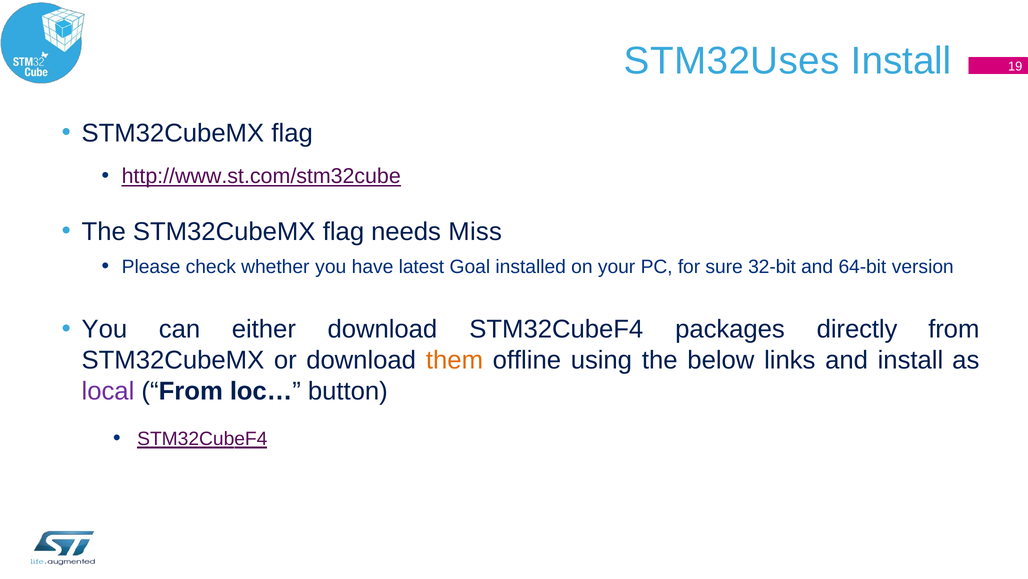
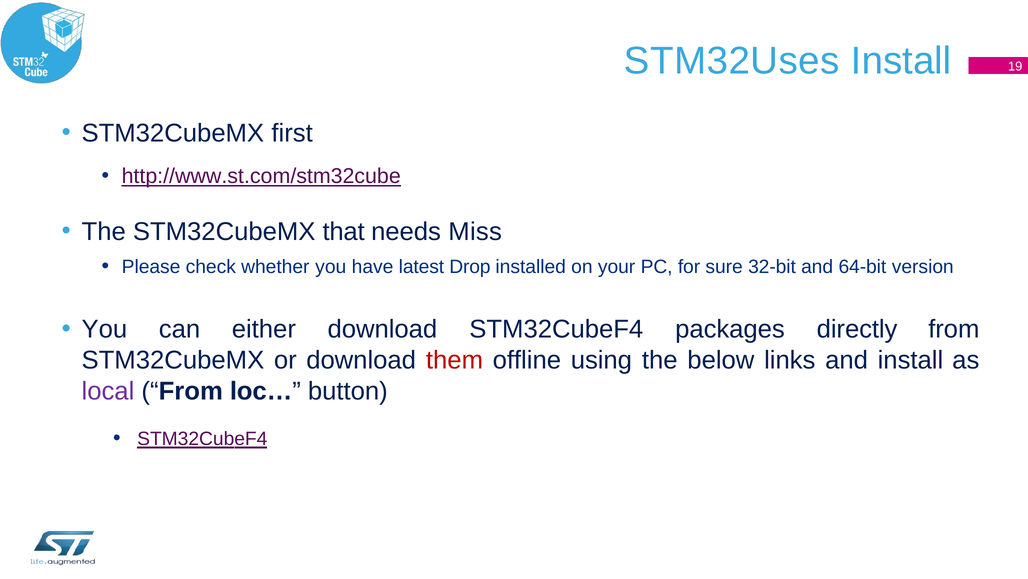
flag: flag -> first (292, 133)
The STM32CubeMX flag: flag -> that (344, 232)
Goal: Goal -> Drop (470, 267)
them colour: orange -> red (455, 360)
